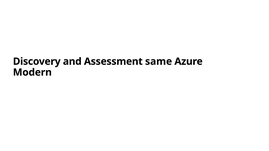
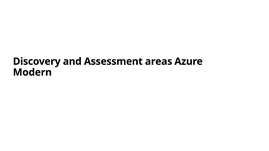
same: same -> areas (159, 62)
